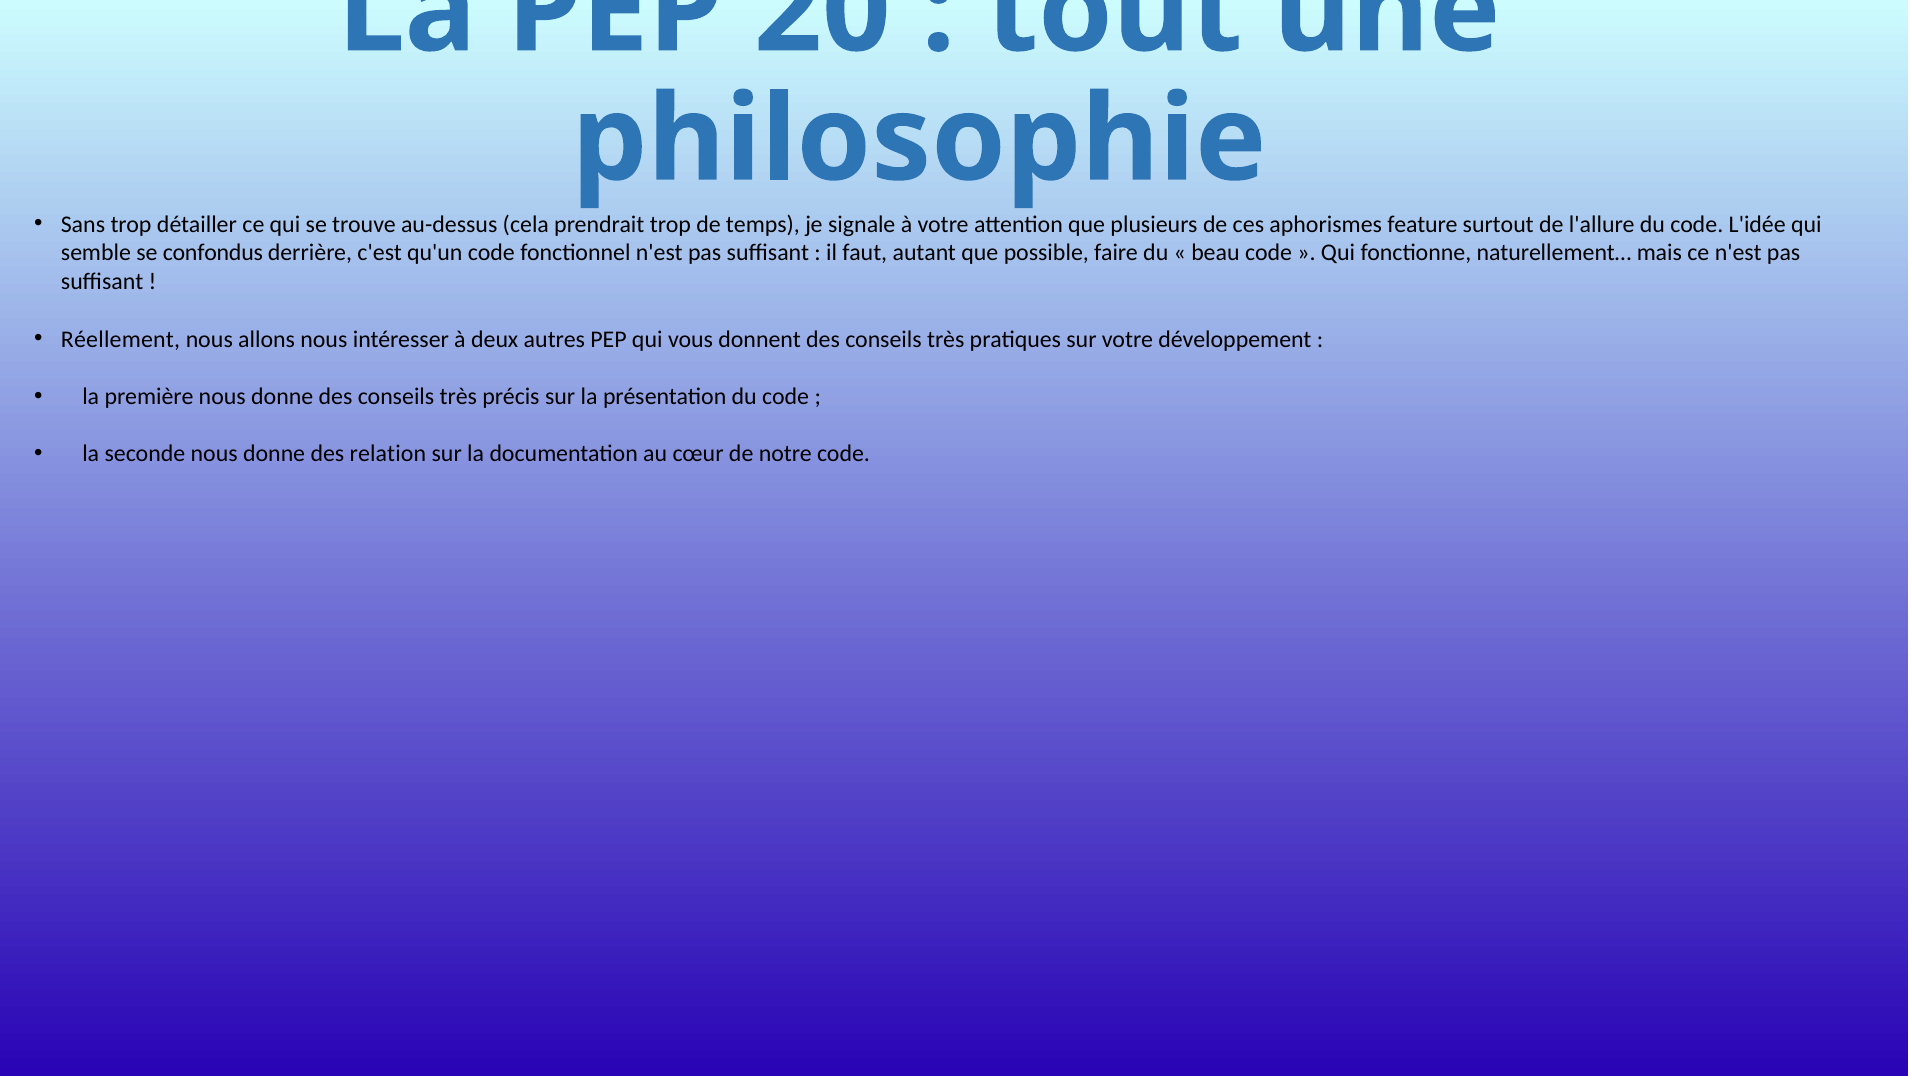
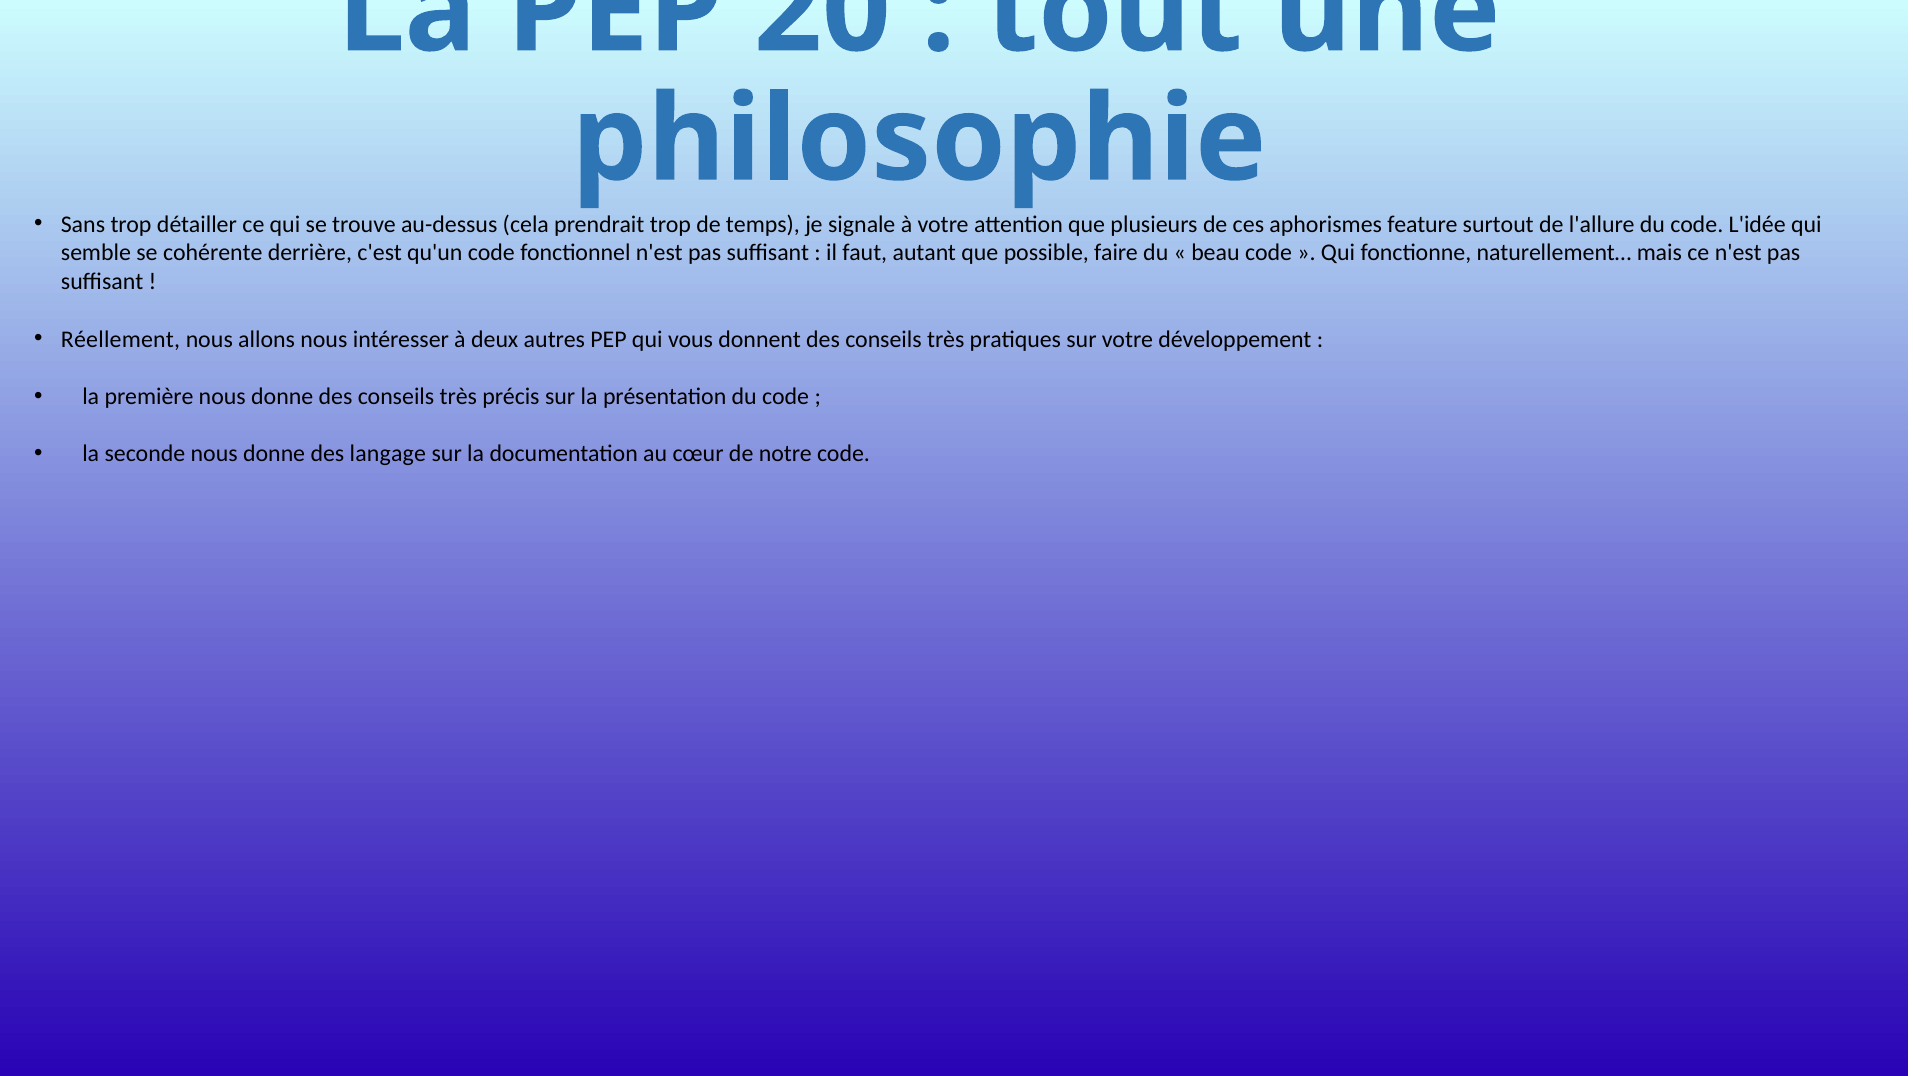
confondus: confondus -> cohérente (213, 253)
relation: relation -> langage (388, 454)
